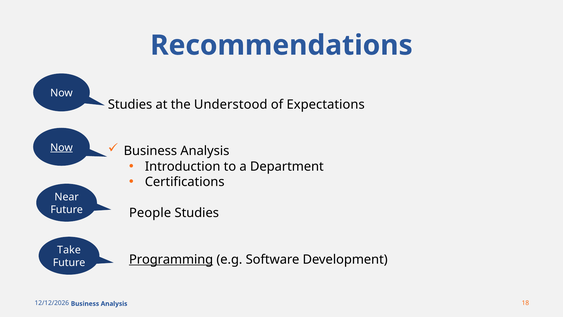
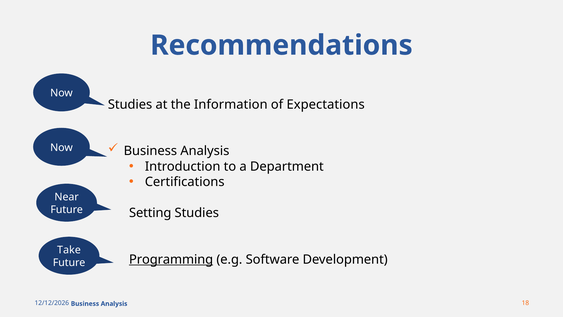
Understood: Understood -> Information (231, 104)
Now underline: present -> none (62, 147)
People: People -> Setting (150, 213)
